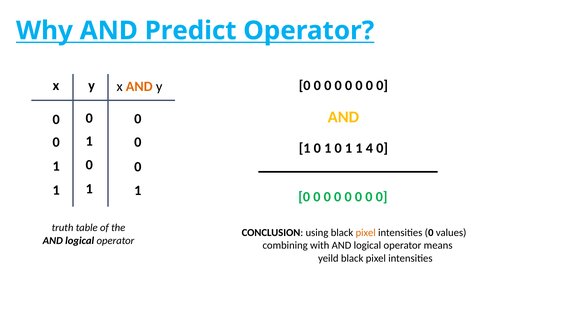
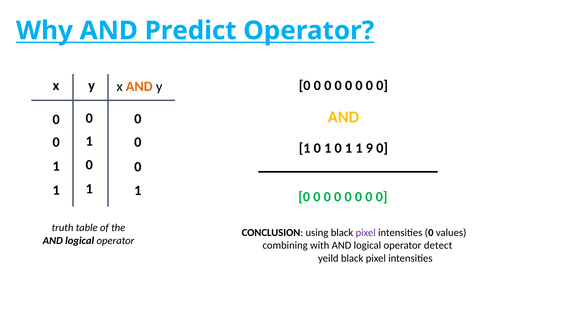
4: 4 -> 9 (369, 148)
pixel colour: orange -> purple (366, 233)
means: means -> detect (438, 246)
